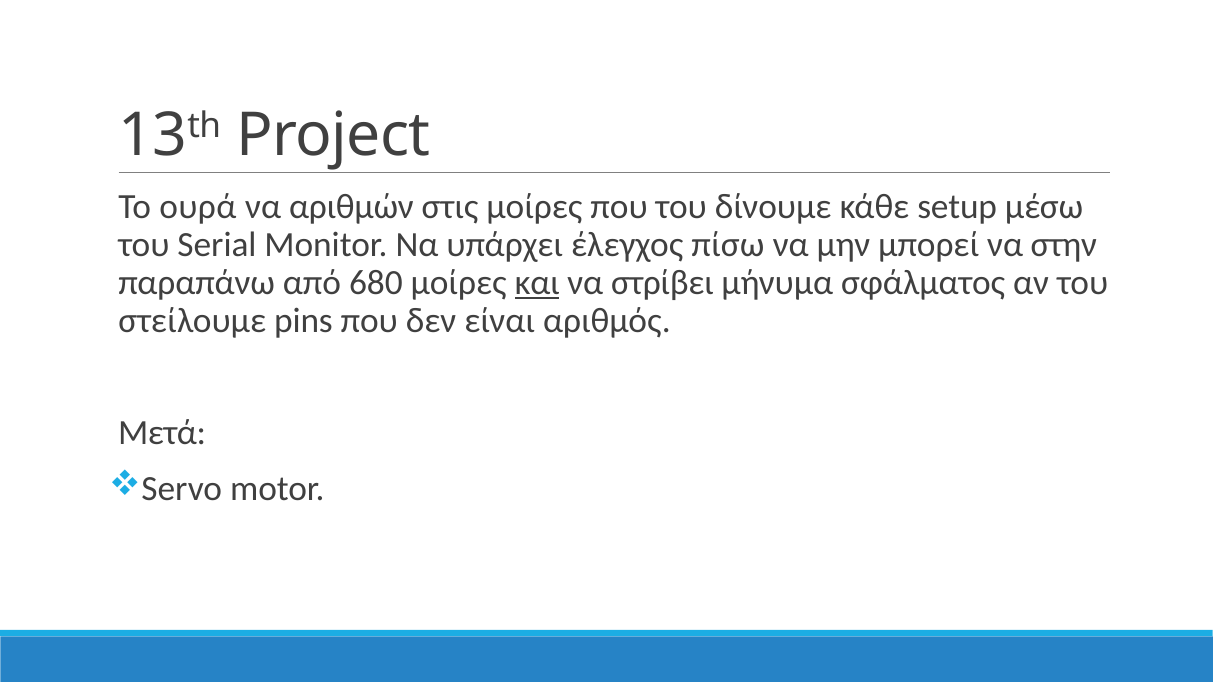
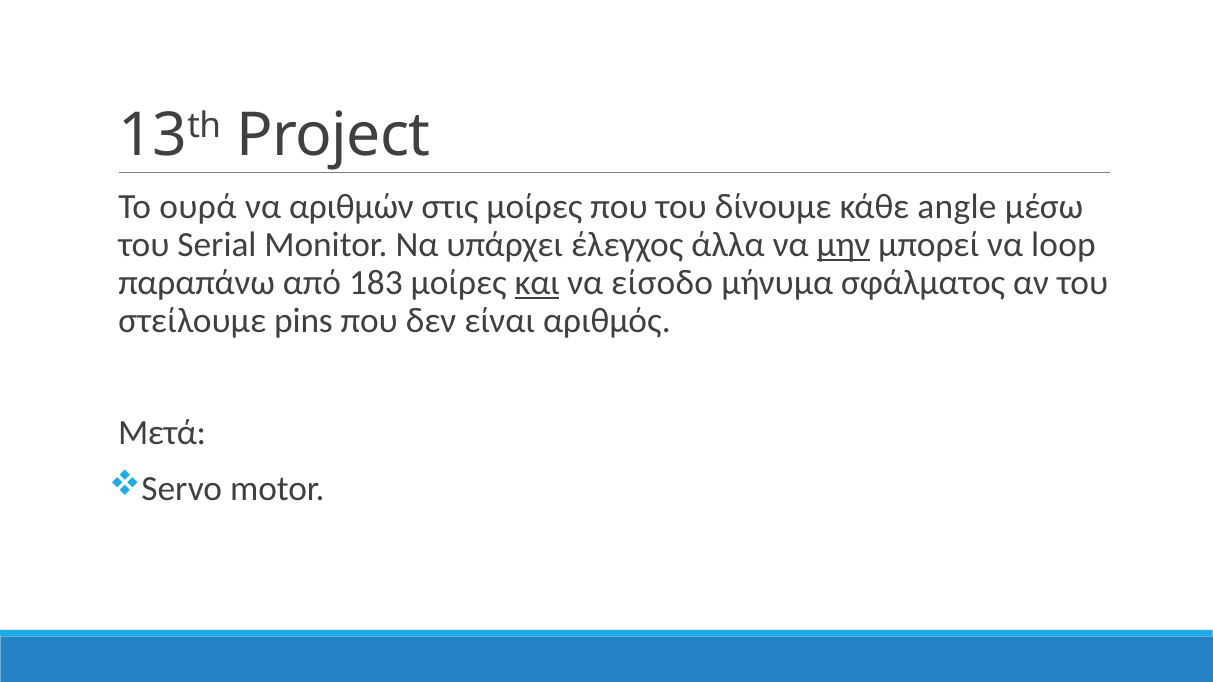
setup: setup -> angle (957, 207)
πίσω: πίσω -> άλλα (728, 245)
μην underline: none -> present (843, 245)
στην: στην -> loop (1063, 245)
680: 680 -> 183 (376, 283)
στρίβει: στρίβει -> είσοδο (662, 283)
